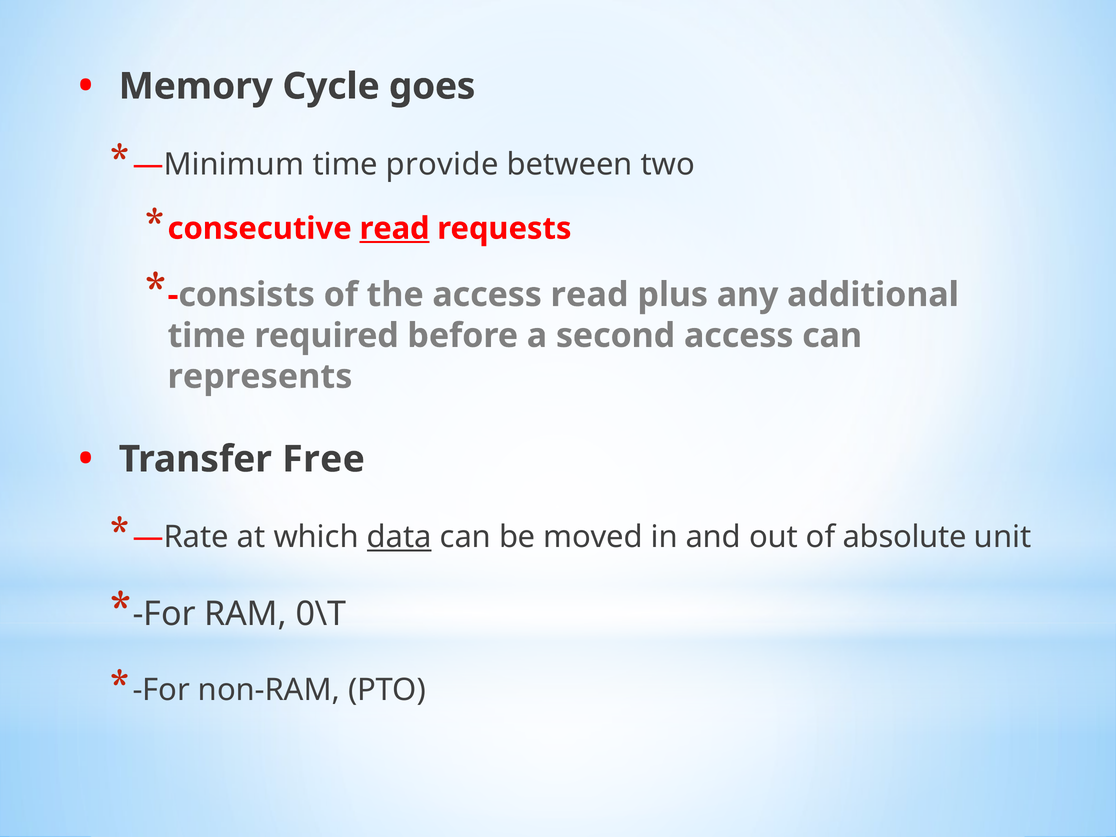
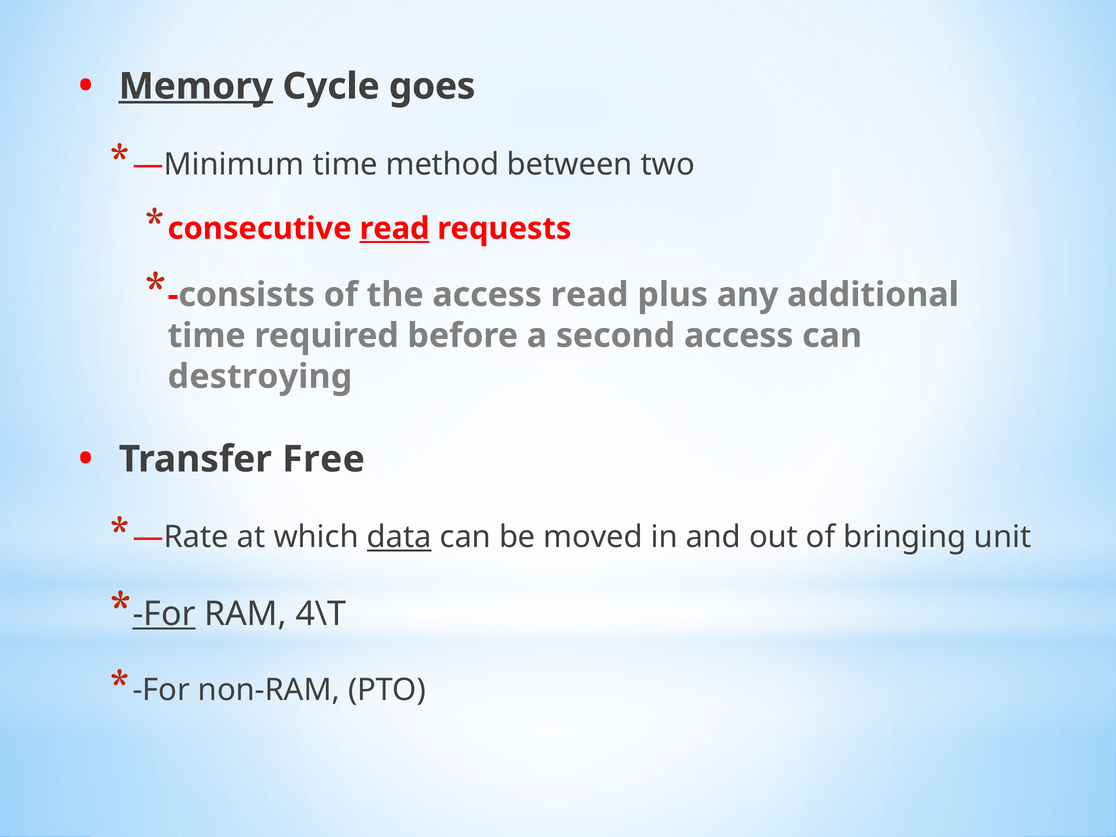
Memory underline: none -> present (196, 86)
provide: provide -> method (443, 164)
represents: represents -> destroying (260, 377)
absolute: absolute -> bringing (905, 537)
For underline: none -> present (164, 614)
0\T: 0\T -> 4\T (321, 614)
